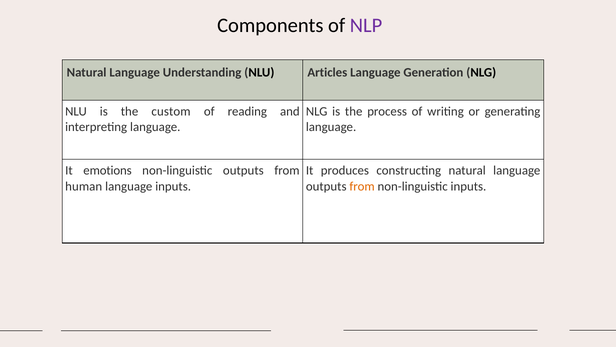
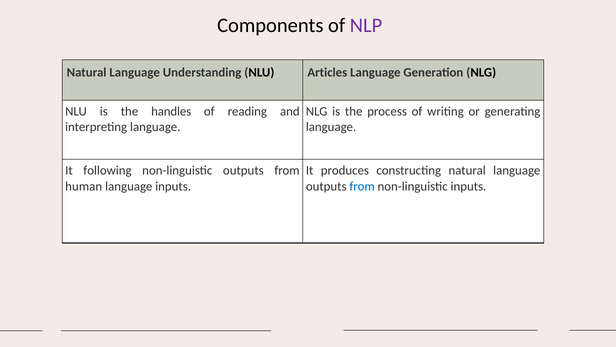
custom: custom -> handles (171, 111)
emotions: emotions -> following (107, 170)
from colour: orange -> blue (362, 186)
